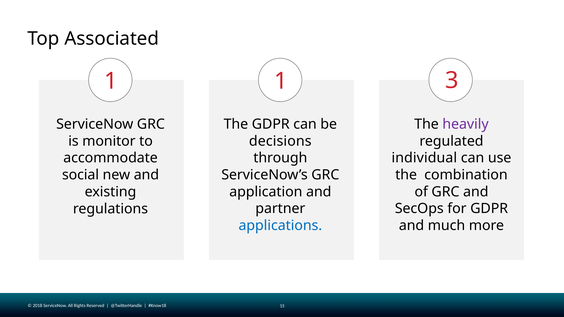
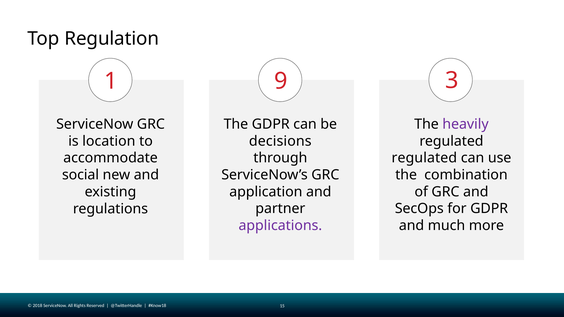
Associated: Associated -> Regulation (112, 39)
1 1: 1 -> 9 (281, 81)
monitor: monitor -> location (109, 141)
individual: individual -> regulated (424, 158)
applications colour: blue -> purple (280, 226)
